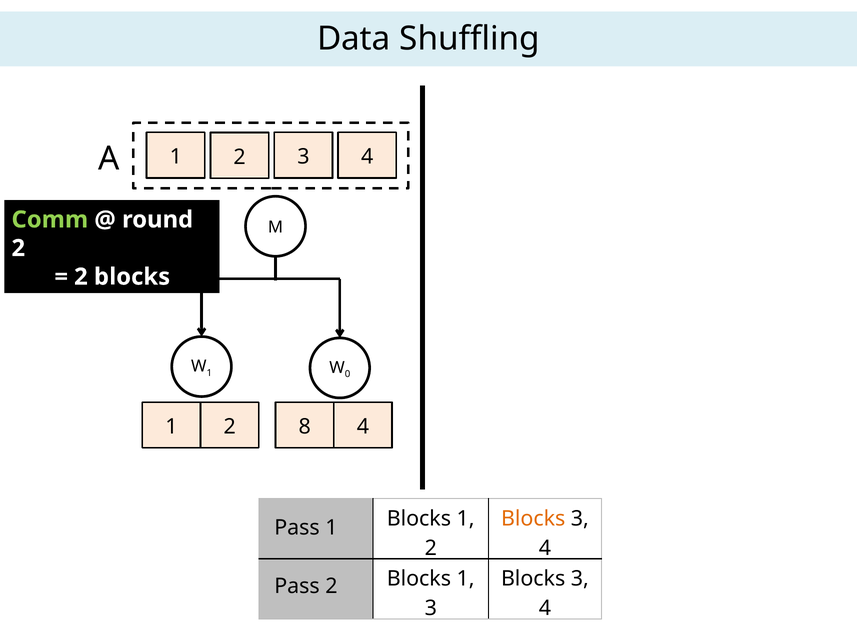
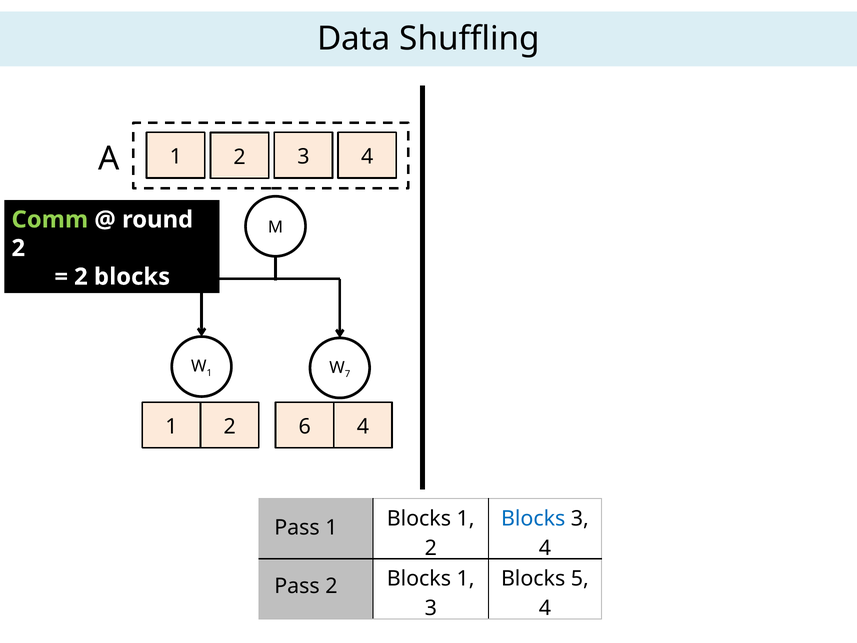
0: 0 -> 7 (348, 374)
8: 8 -> 6 (305, 426)
Blocks colour: orange -> blue (533, 519)
3: 3 -> 5 (580, 579)
